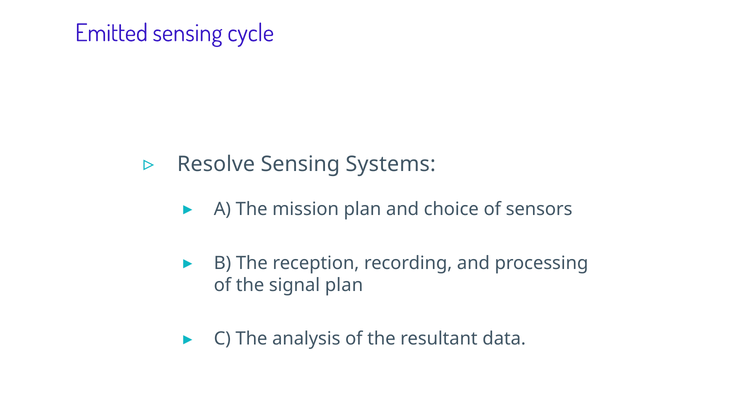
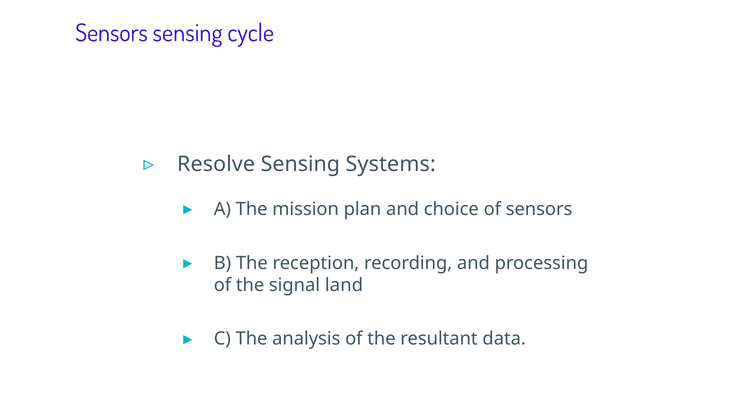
Emitted: Emitted -> Sensors (111, 33)
signal plan: plan -> land (344, 285)
